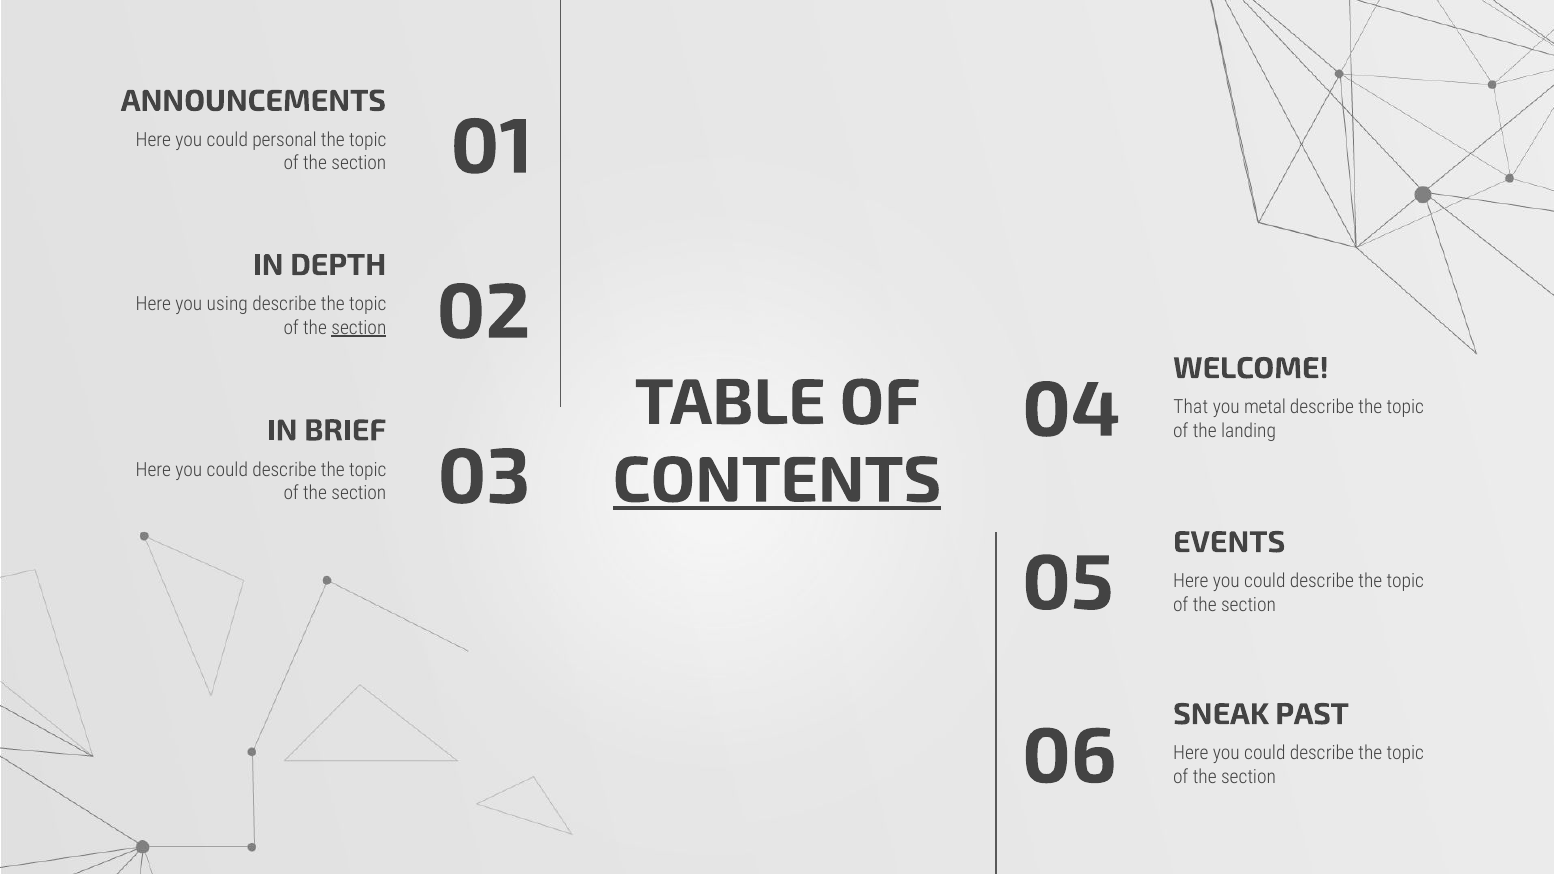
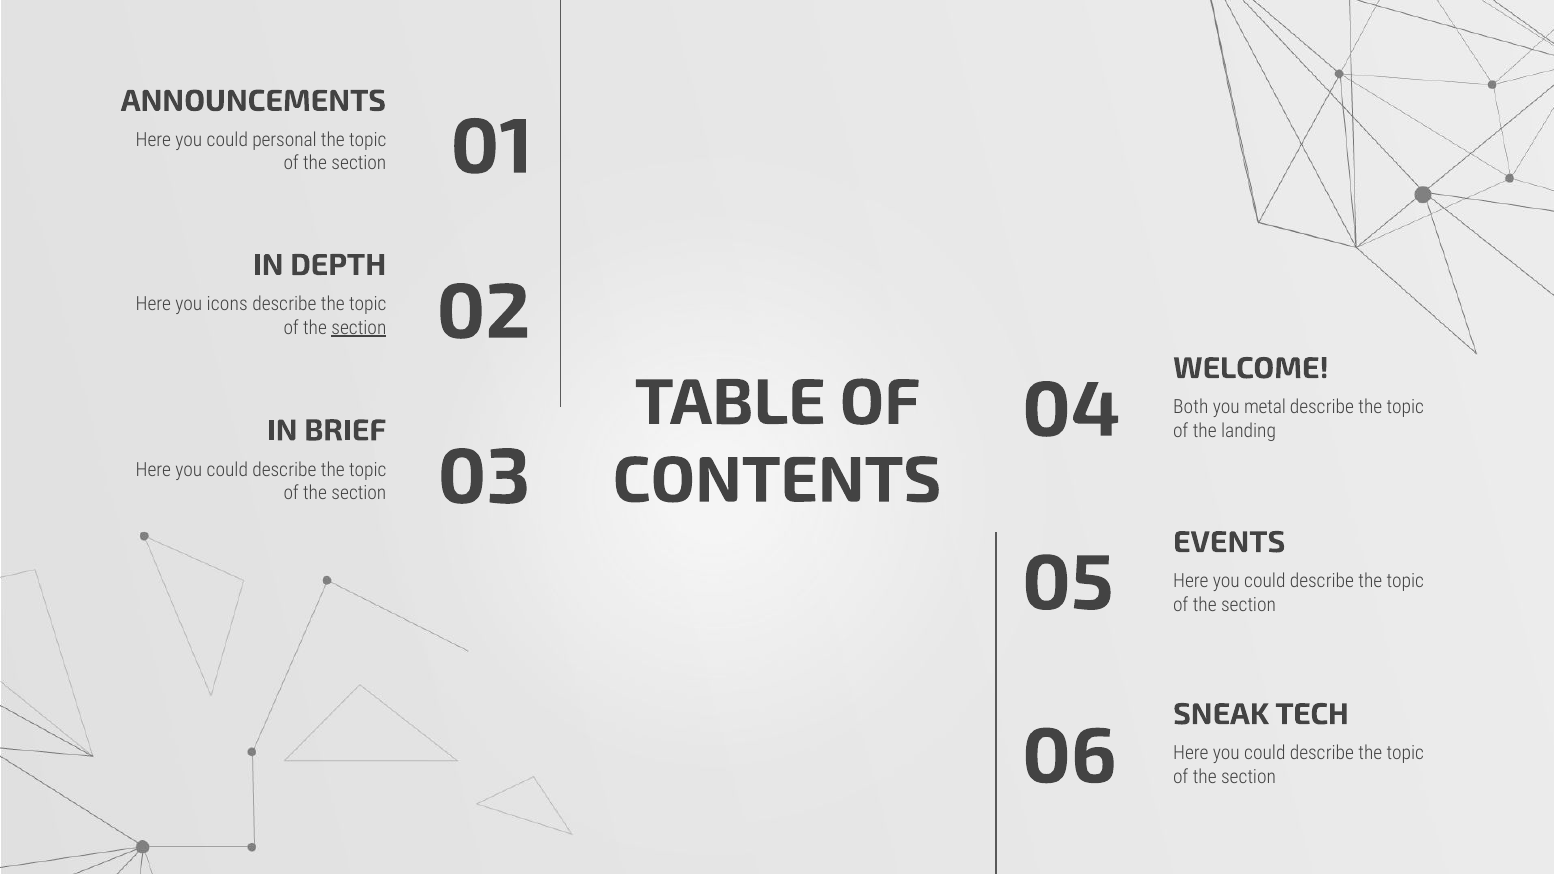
using: using -> icons (227, 304)
That: That -> Both (1191, 408)
CONTENTS underline: present -> none (777, 480)
PAST: PAST -> TECH (1312, 714)
